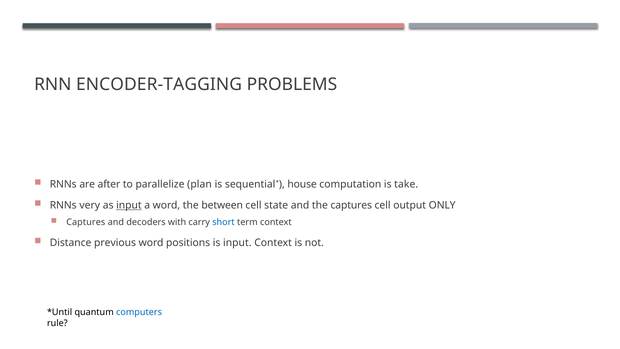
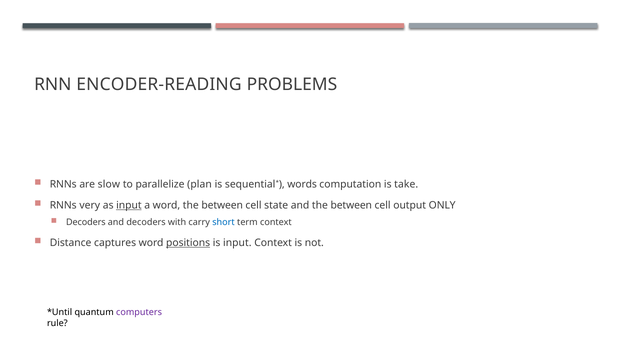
ENCODER-TAGGING: ENCODER-TAGGING -> ENCODER-READING (159, 84)
after: after -> slow (109, 184)
house: house -> words (302, 184)
and the captures: captures -> between (351, 205)
Captures: Captures -> Decoders (86, 222)
previous: previous -> captures (115, 242)
positions underline: none -> present (188, 242)
computers colour: blue -> purple (139, 312)
